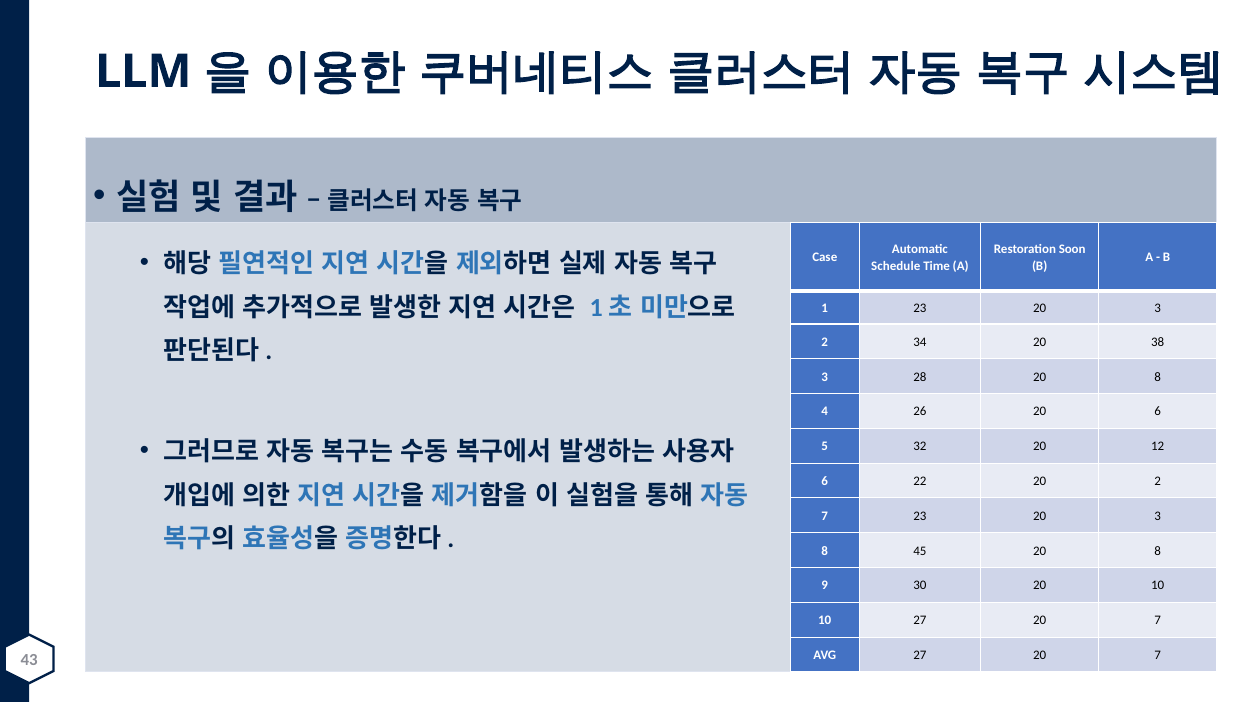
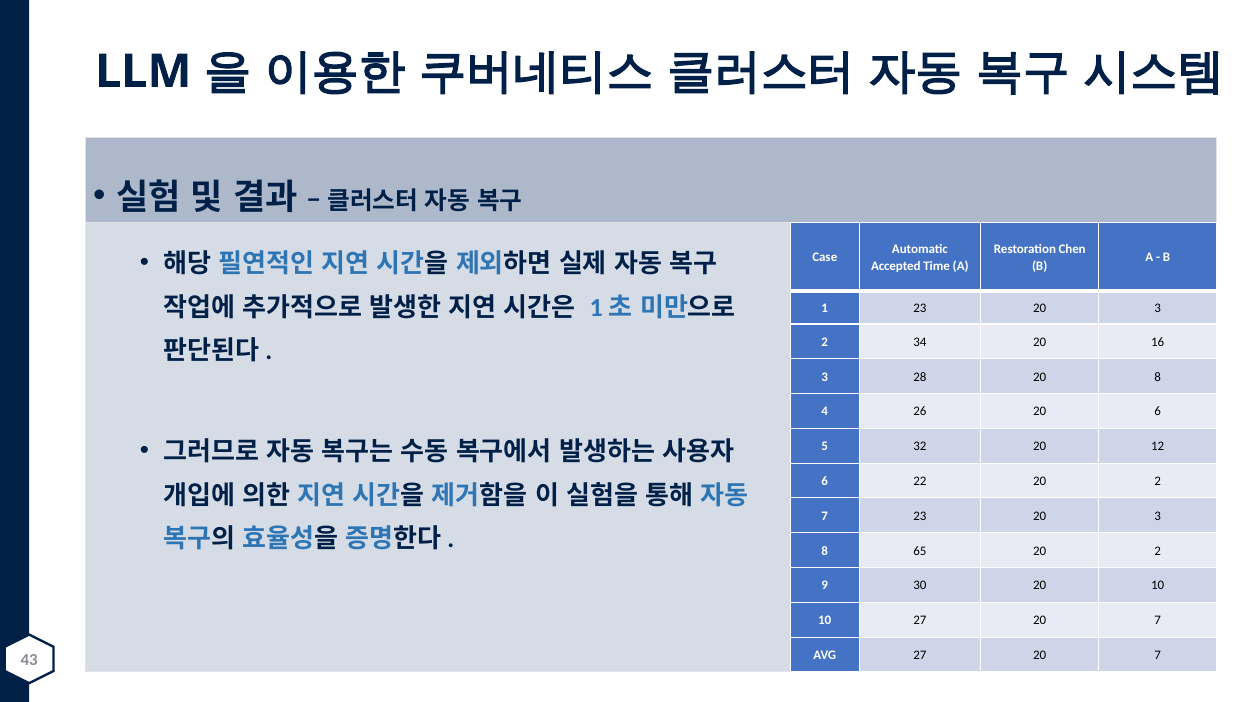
Soon: Soon -> Chen (1072, 249)
Schedule: Schedule -> Accepted (896, 266)
38: 38 -> 16 (1158, 342)
45: 45 -> 65 (920, 551)
8: 8 -> 2 (1158, 551)
